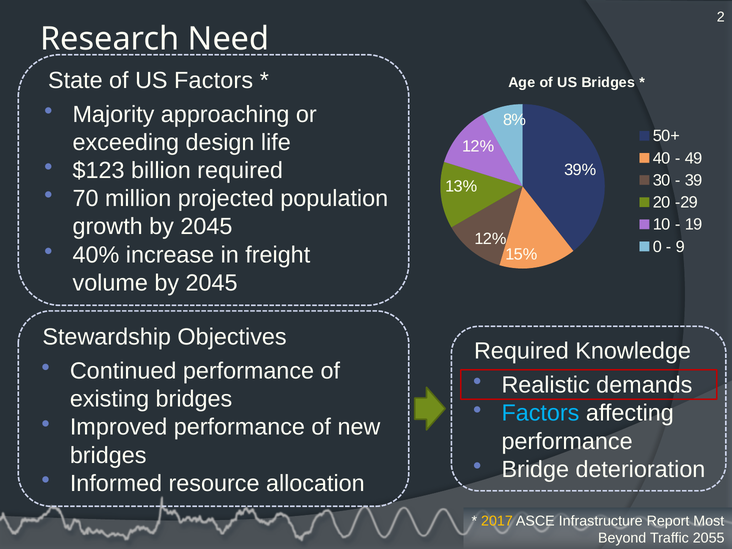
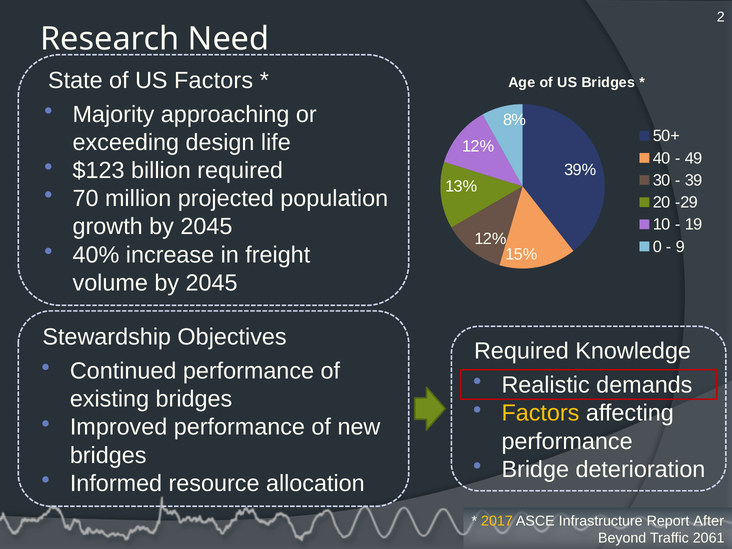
Factors colour: light blue -> yellow (540, 413)
Most: Most -> After (709, 521)
2055: 2055 -> 2061 (709, 538)
